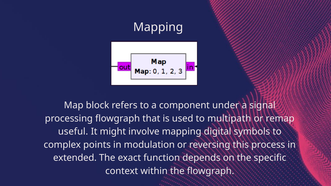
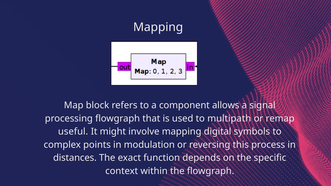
under: under -> allows (226, 105)
extended: extended -> distances (75, 158)
